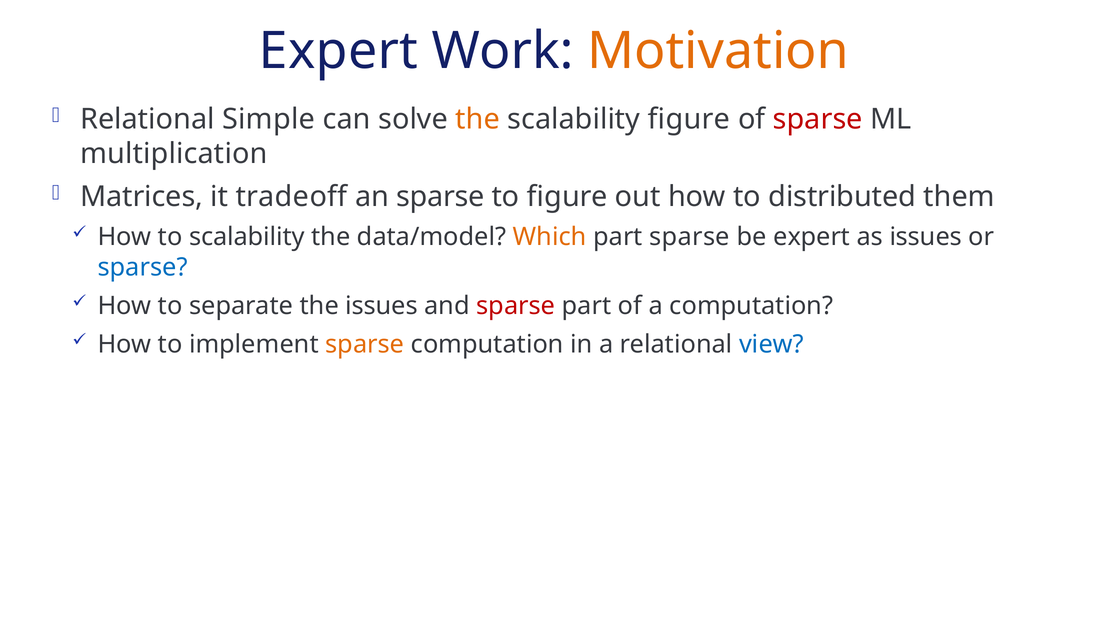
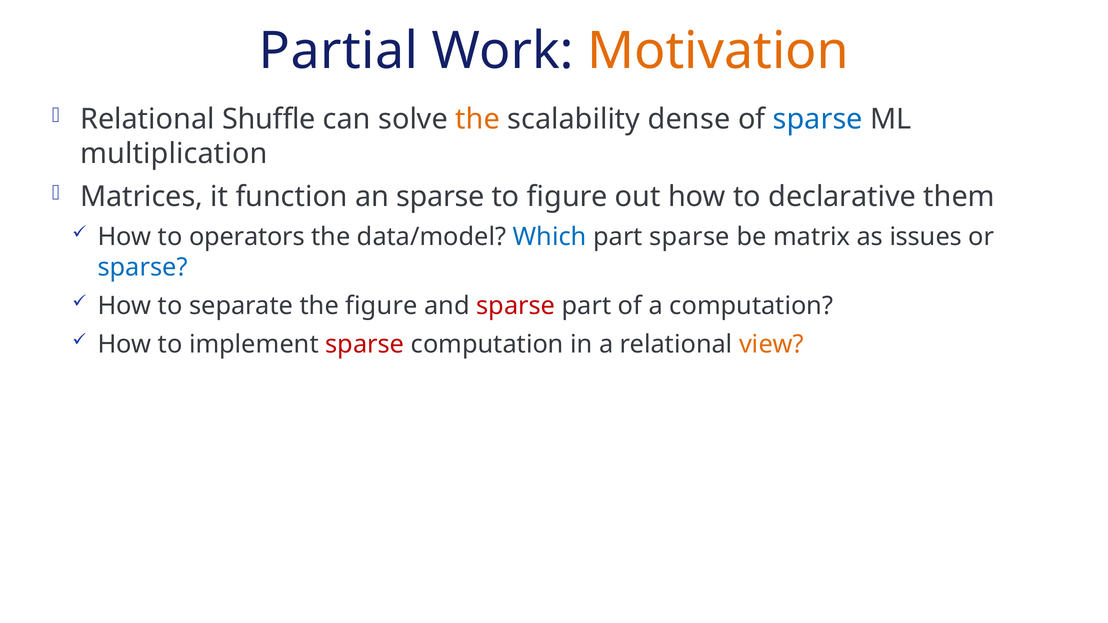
Expert: Expert -> Partial (338, 51)
Simple: Simple -> Shuffle (269, 119)
scalability figure: figure -> dense (689, 119)
sparse colour: red -> blue (818, 119)
tradeoff: tradeoff -> function (292, 197)
distributed: distributed -> declarative (842, 197)
to scalability: scalability -> operators (247, 237)
Which colour: orange -> blue (550, 237)
be expert: expert -> matrix (812, 237)
the issues: issues -> figure (381, 306)
sparse colour: orange -> red (365, 345)
view colour: blue -> orange (771, 345)
